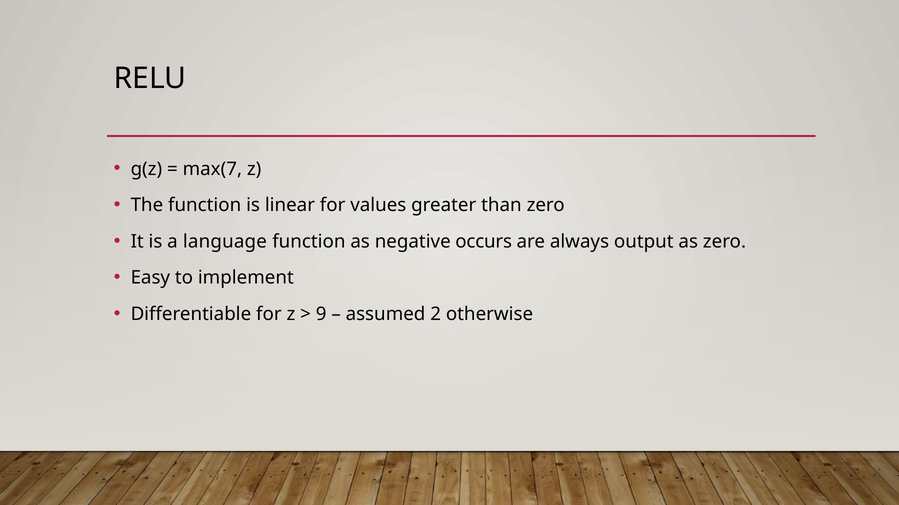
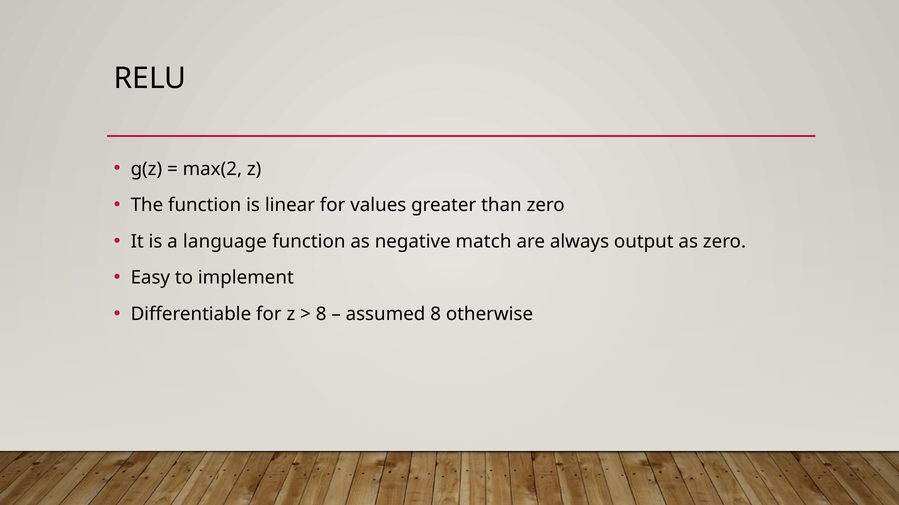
max(7: max(7 -> max(2 (212, 169)
occurs: occurs -> match (484, 242)
9: 9 -> 8 (321, 315)
assumed 2: 2 -> 8 (436, 315)
